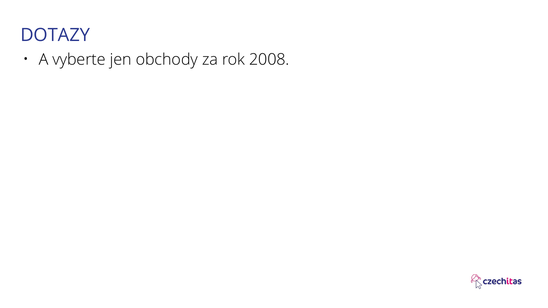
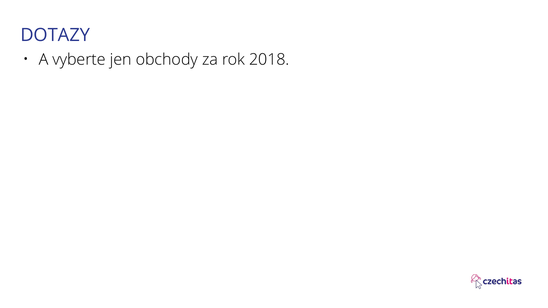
2008: 2008 -> 2018 (269, 60)
